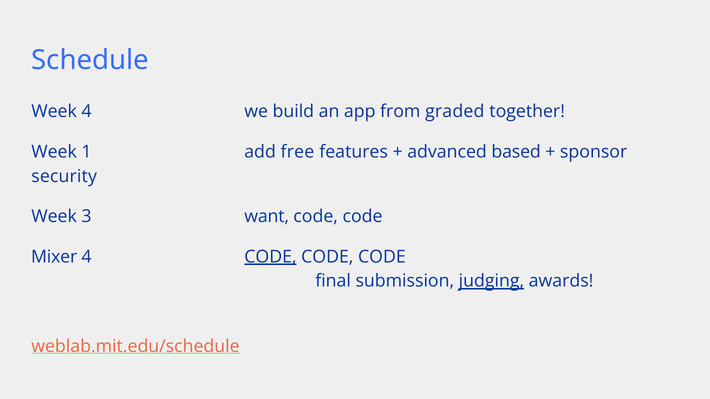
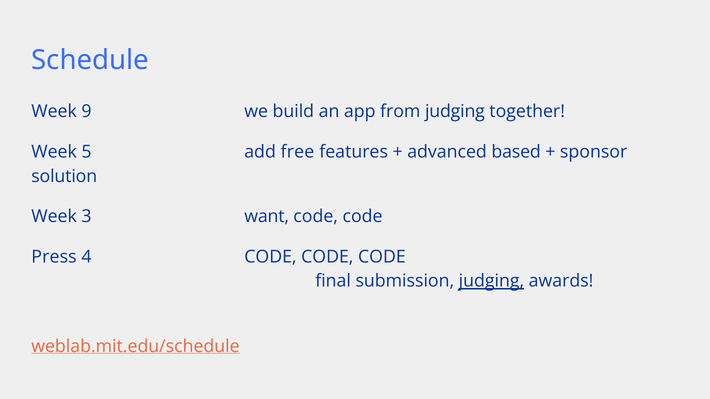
Week 4: 4 -> 9 (87, 112)
from graded: graded -> judging (455, 112)
1: 1 -> 5 (87, 152)
security: security -> solution (64, 176)
Mixer: Mixer -> Press (54, 257)
CODE underline: present -> none (270, 257)
